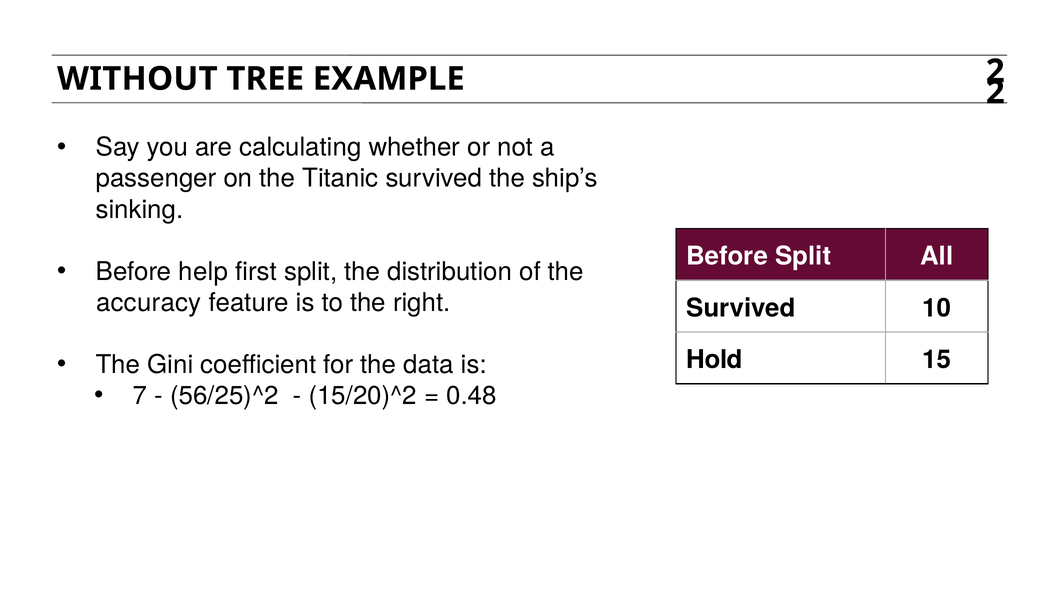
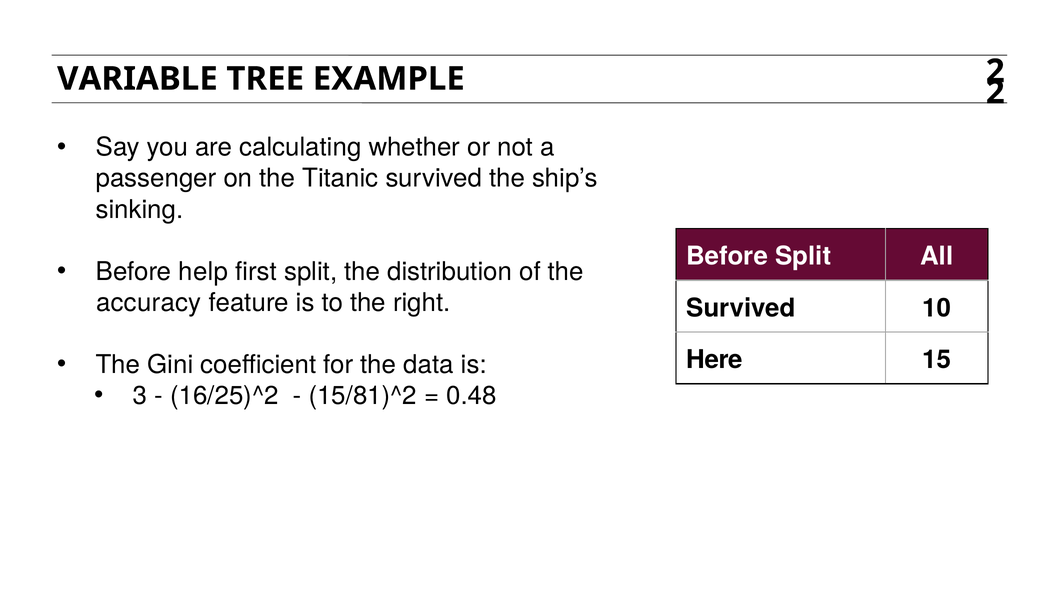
WITHOUT: WITHOUT -> VARIABLE (137, 79)
Hold: Hold -> Here (714, 360)
7: 7 -> 3 (140, 396)
56/25)^2: 56/25)^2 -> 16/25)^2 (224, 396)
15/20)^2: 15/20)^2 -> 15/81)^2 (363, 396)
